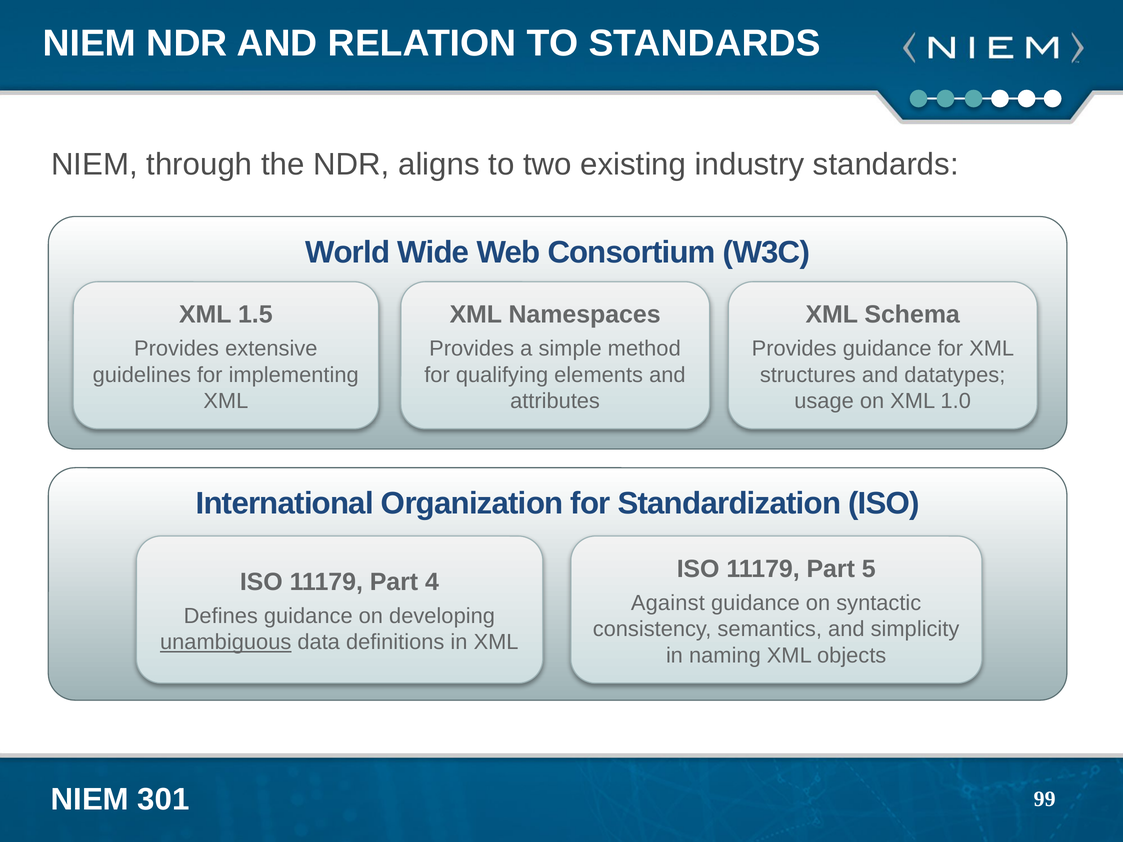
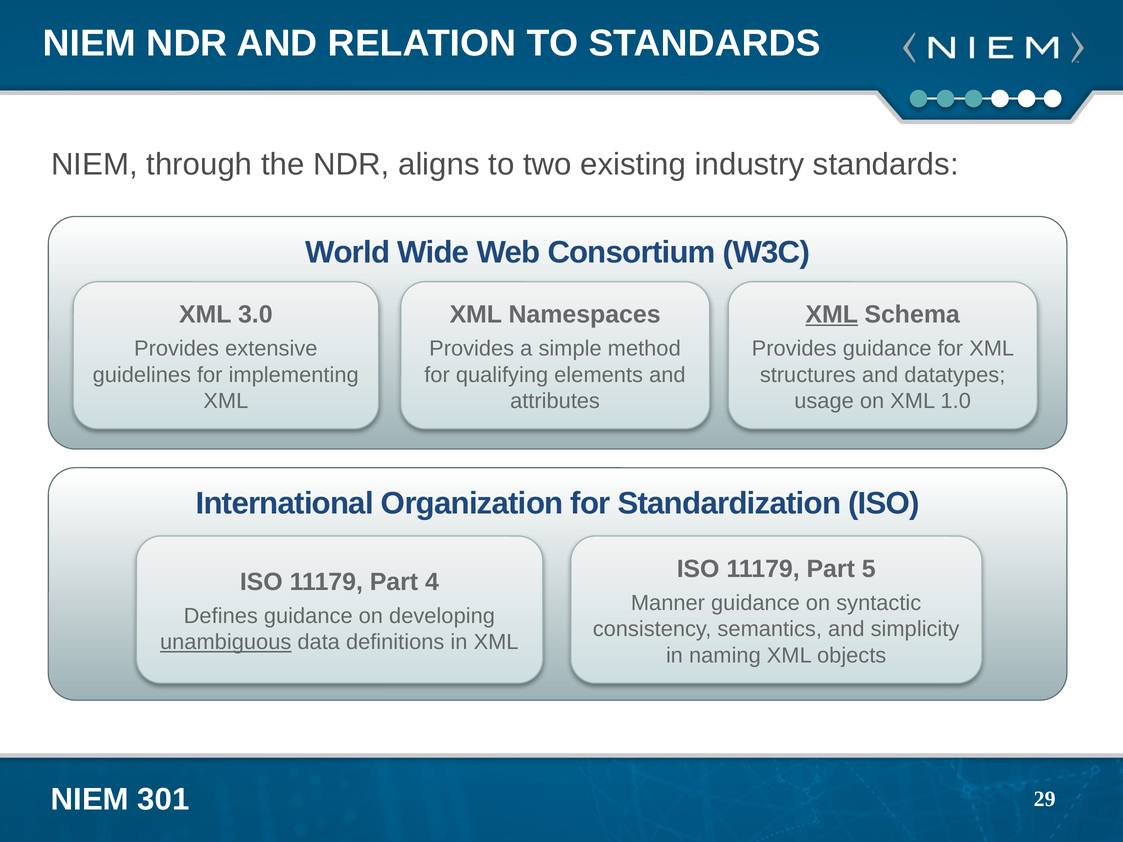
1.5: 1.5 -> 3.0 (255, 315)
XML underline: none -> present (832, 315)
Against: Against -> Manner (668, 603)
99: 99 -> 29 (1045, 799)
